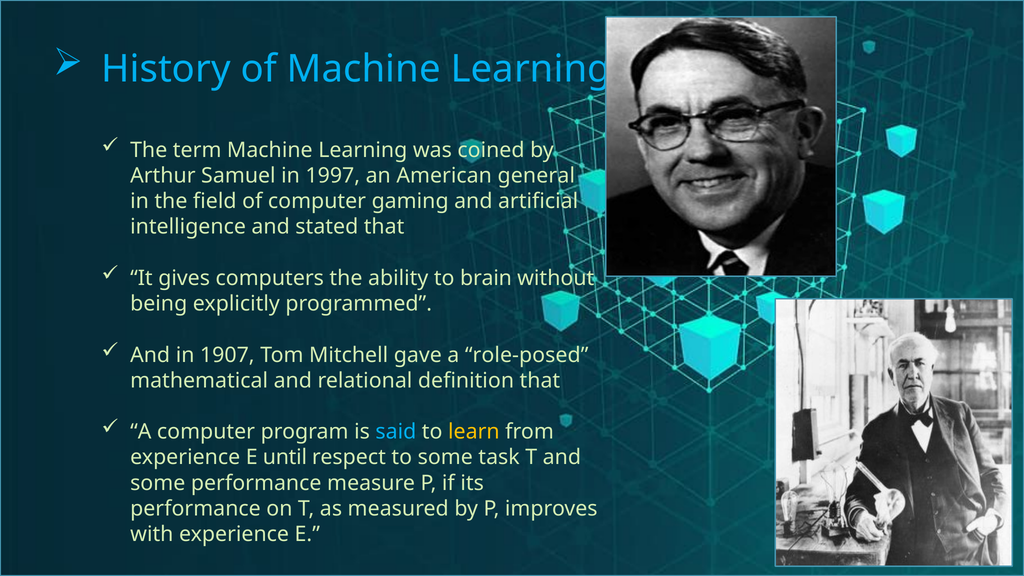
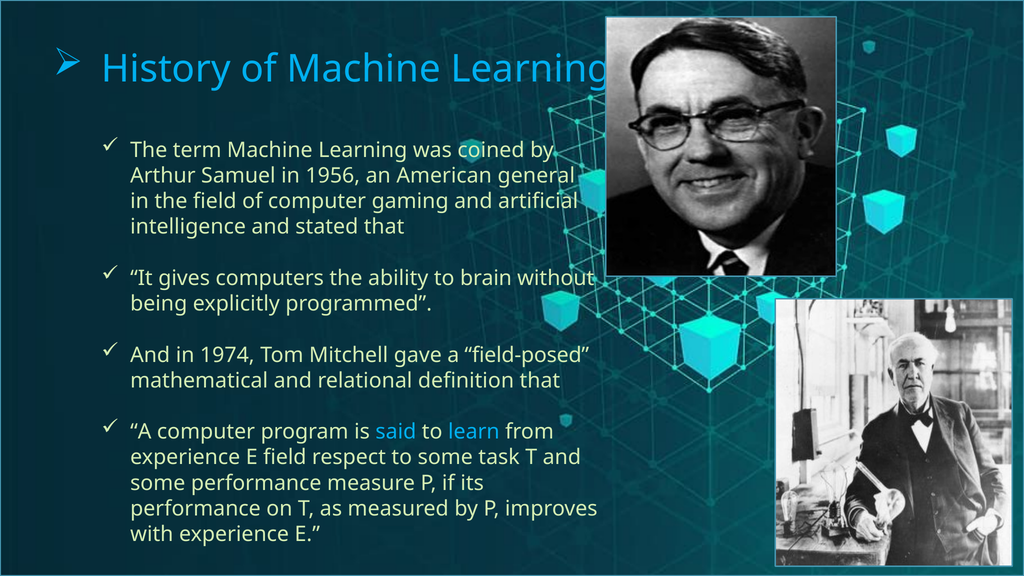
1997: 1997 -> 1956 (333, 176)
1907: 1907 -> 1974 (227, 355)
role-posed: role-posed -> field-posed (527, 355)
learn colour: yellow -> light blue (474, 432)
E until: until -> field (285, 457)
